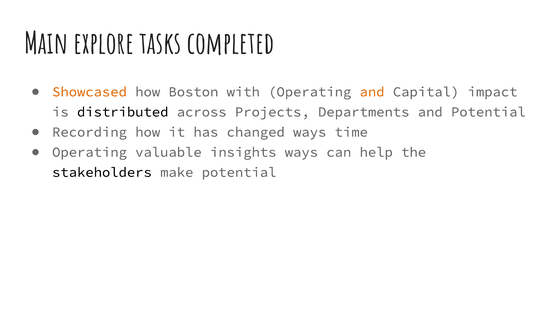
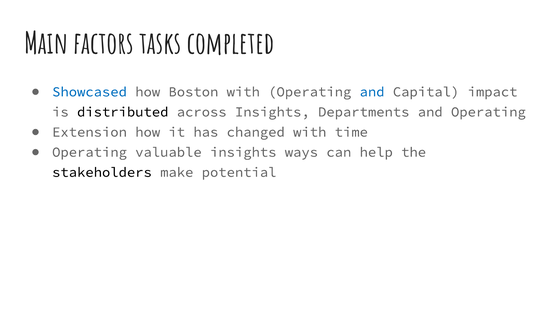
explore: explore -> factors (104, 44)
Showcased colour: orange -> blue (90, 92)
and colour: orange -> blue (372, 92)
across Projects: Projects -> Insights (272, 112)
and Potential: Potential -> Operating (488, 112)
Recording: Recording -> Extension (90, 132)
changed ways: ways -> with (310, 132)
